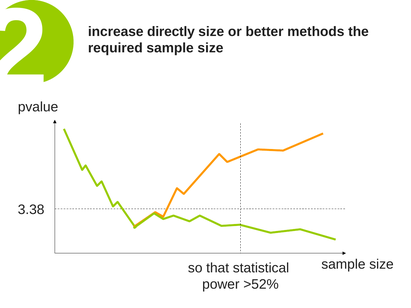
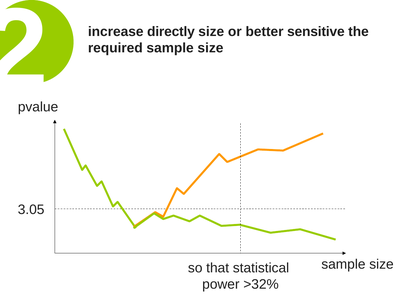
methods: methods -> sensitive (316, 32)
3.38: 3.38 -> 3.05 (31, 210)
>52%: >52% -> >32% (261, 285)
